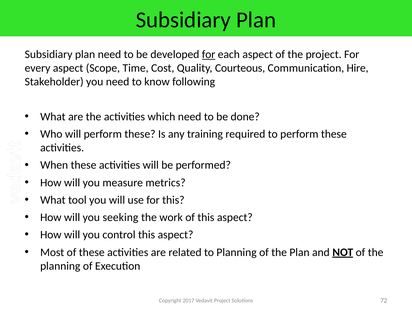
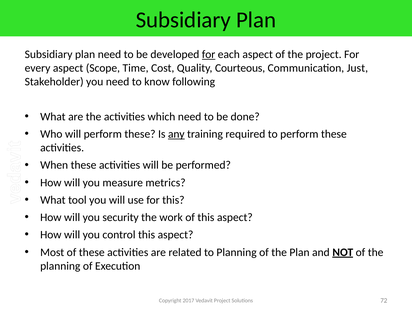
Hire: Hire -> Just (357, 68)
any underline: none -> present (176, 134)
seeking: seeking -> security (121, 217)
